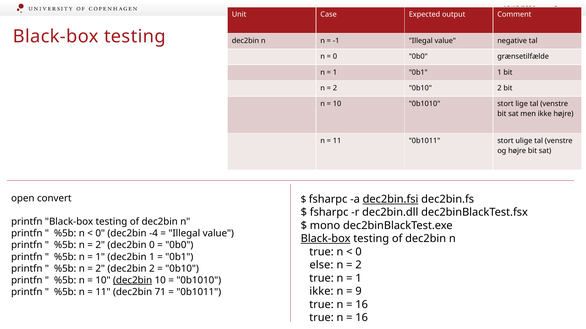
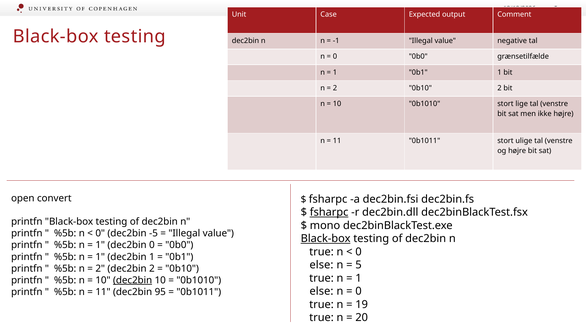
dec2bin.fsi underline: present -> none (391, 200)
fsharpc underline: none -> present (329, 213)
-4: -4 -> -5 (153, 234)
2: 2 -> 1 (100, 246)
2: 2 -> 5 (358, 265)
ikke: ikke -> else (321, 292)
9: 9 -> 0 (358, 292)
71: 71 -> 95 (160, 292)
16: 16 -> 19 (362, 305)
16: 16 -> 20 (362, 318)
